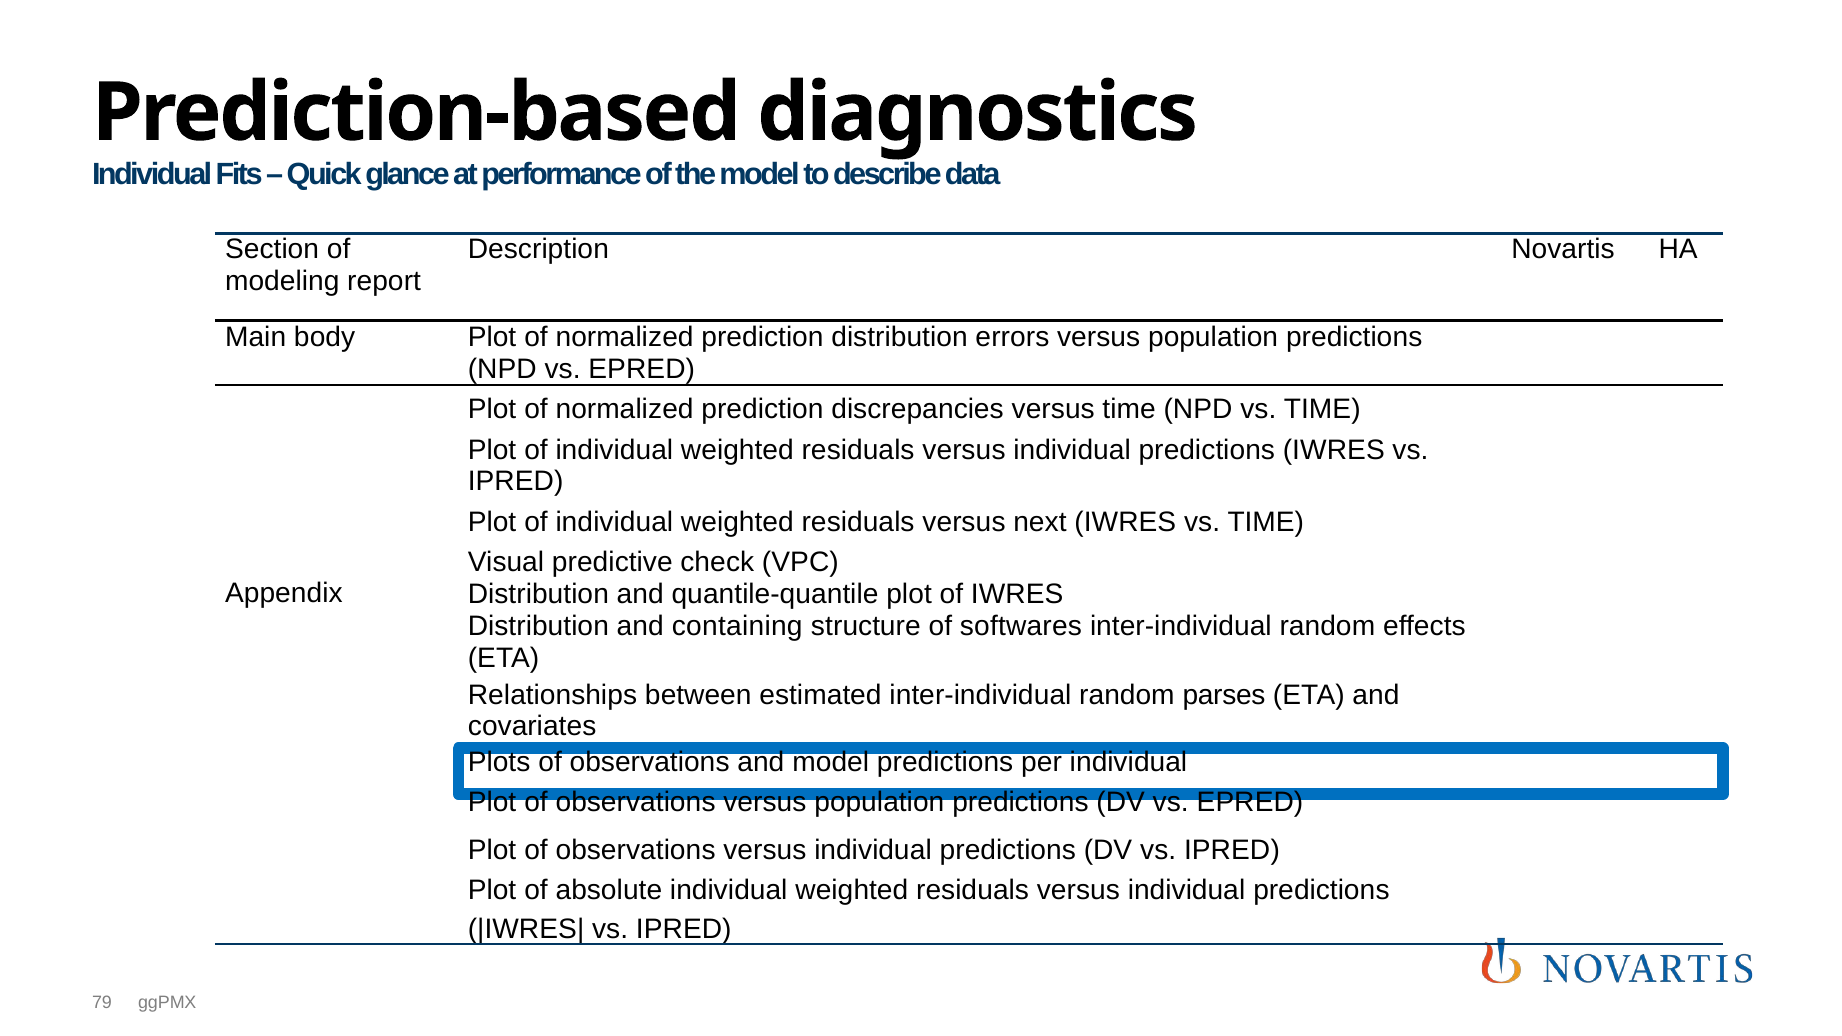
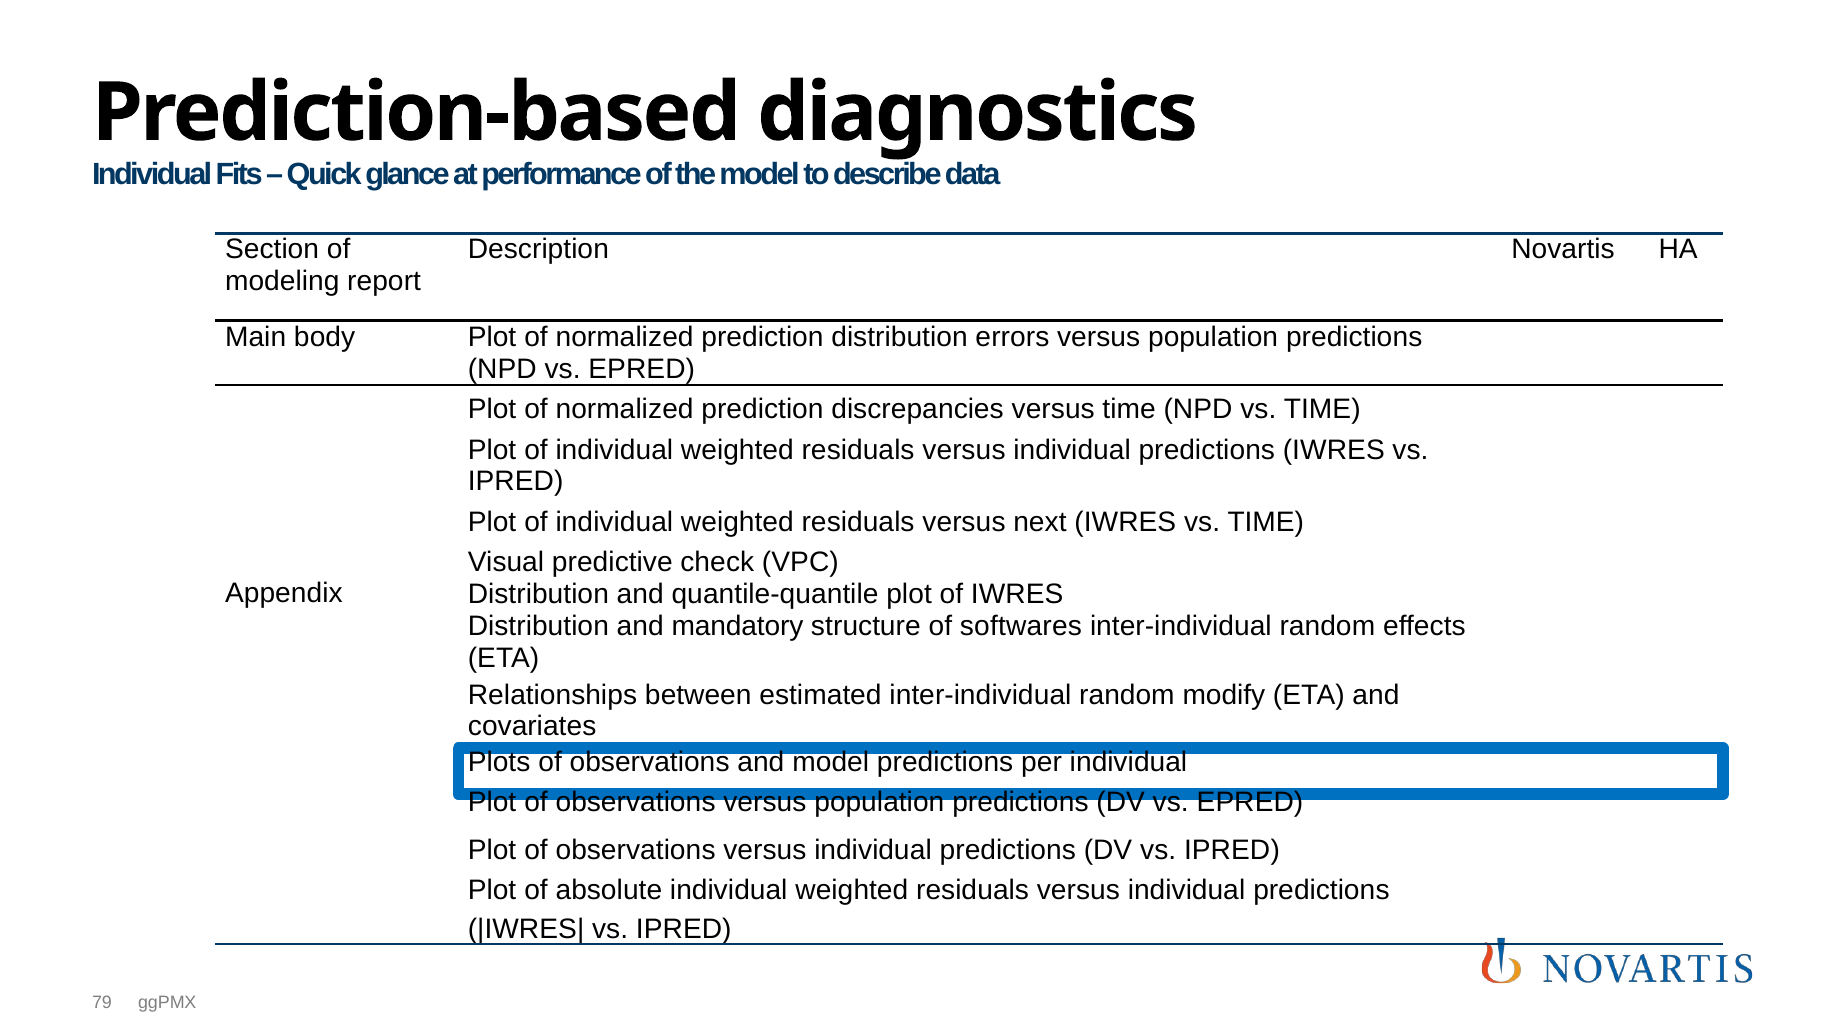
containing: containing -> mandatory (737, 627)
parses: parses -> modify (1224, 695)
